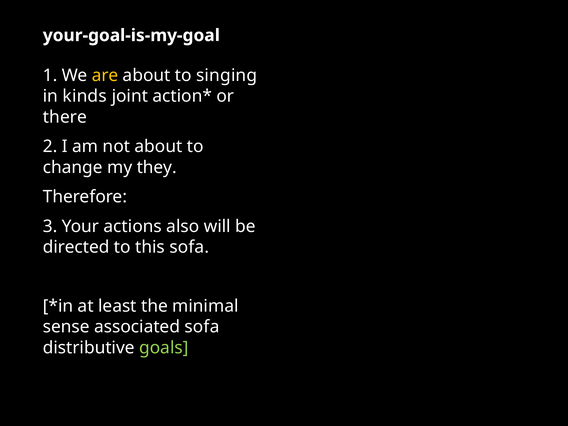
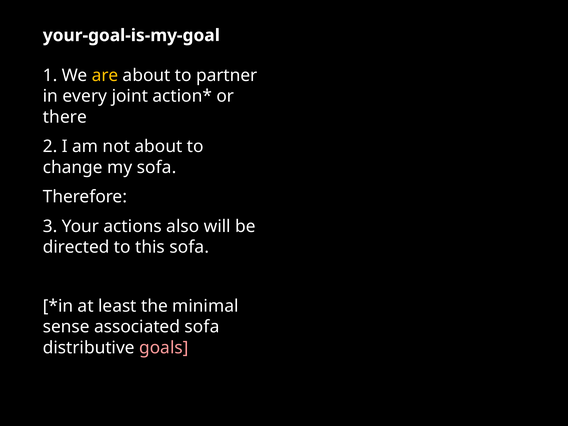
singing: singing -> partner (227, 75)
kinds: kinds -> every (85, 96)
my they: they -> sofa (157, 167)
goals colour: light green -> pink (164, 348)
